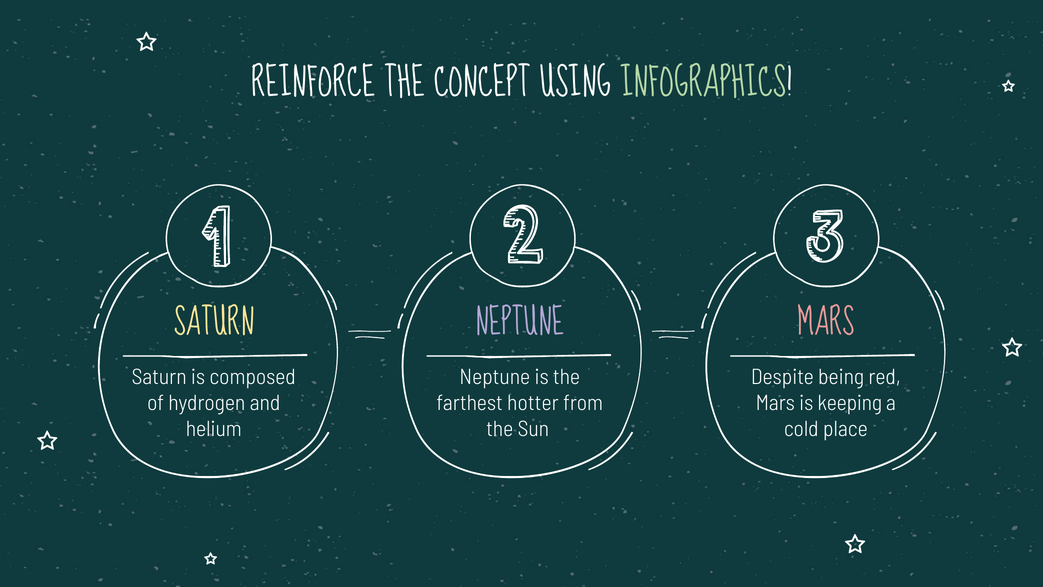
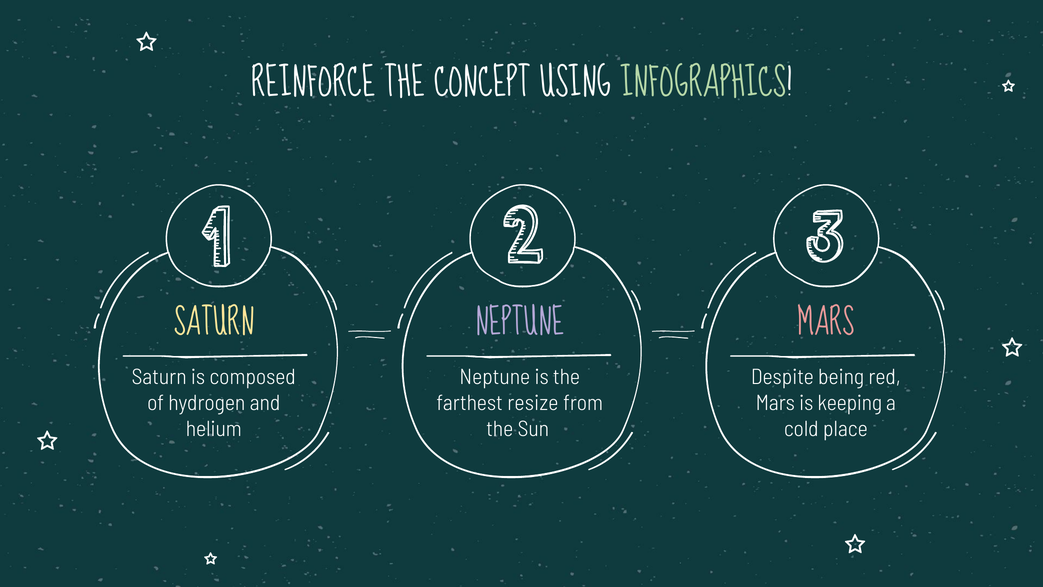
hotter: hotter -> resize (533, 403)
